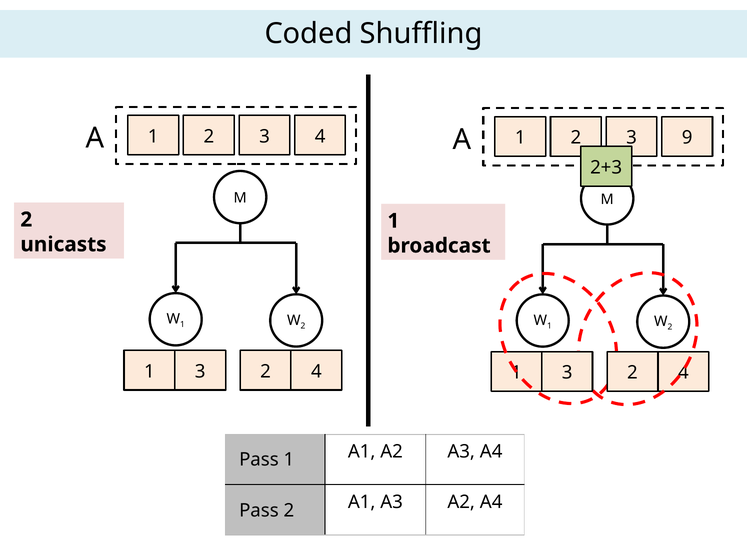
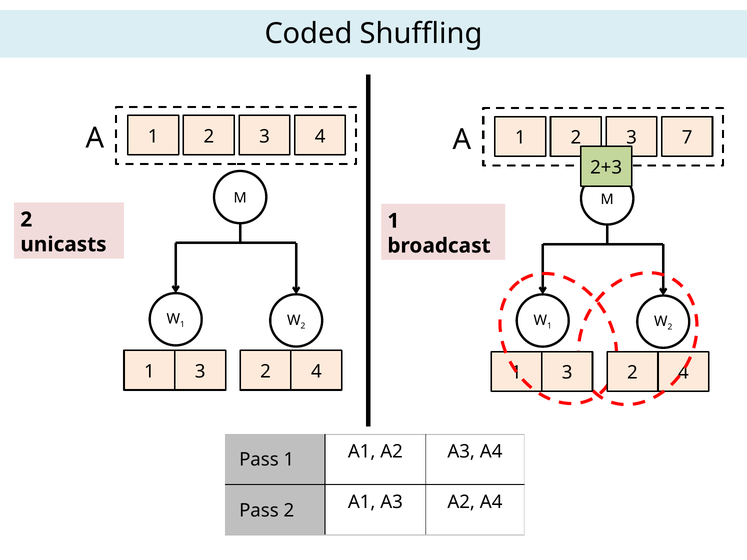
9: 9 -> 7 (687, 138)
